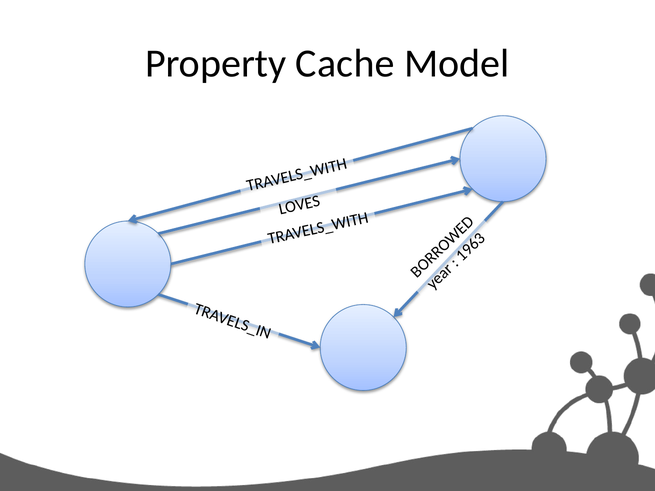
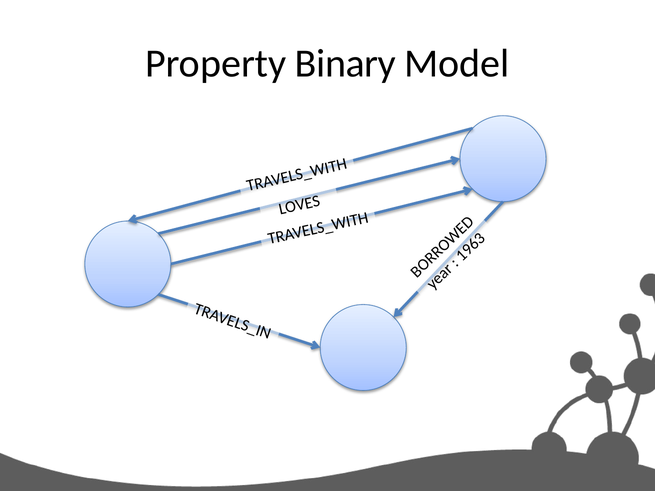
Cache: Cache -> Binary (345, 63)
